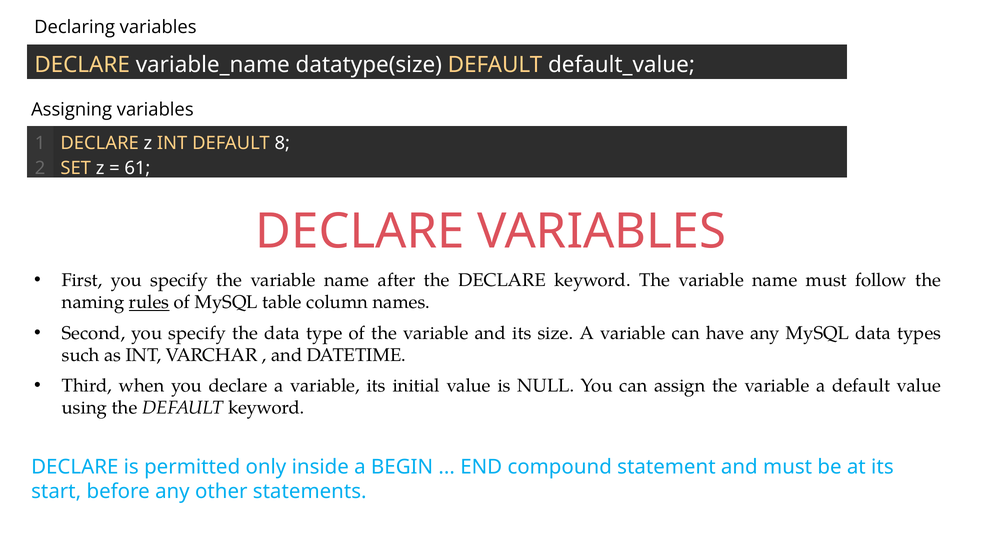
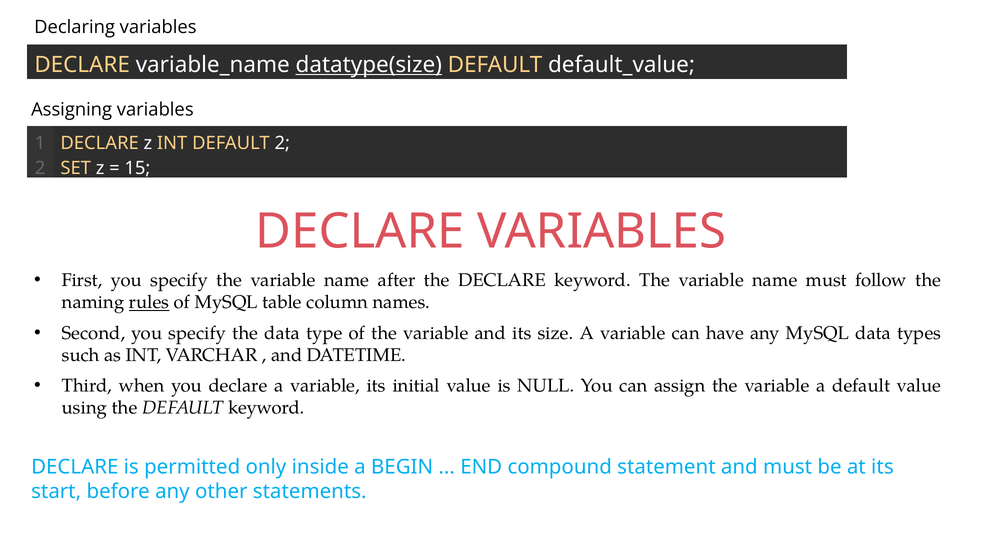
datatype(size underline: none -> present (369, 65)
DEFAULT 8: 8 -> 2 (282, 143)
61: 61 -> 15 (137, 168)
